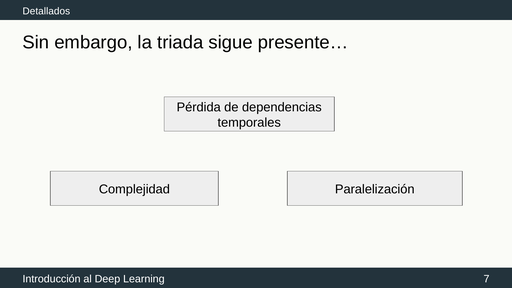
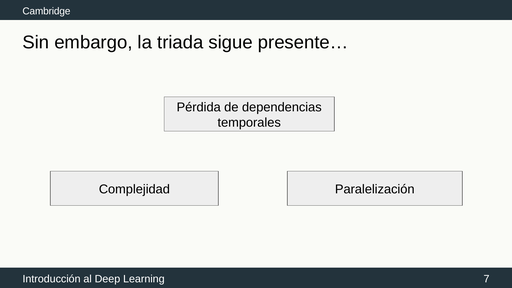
Detallados: Detallados -> Cambridge (46, 11)
